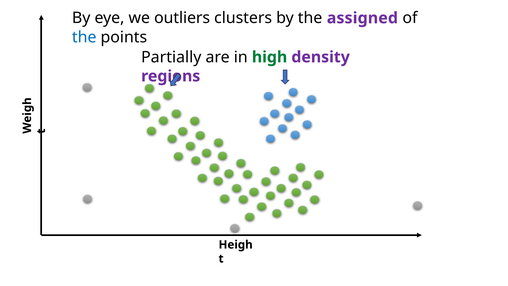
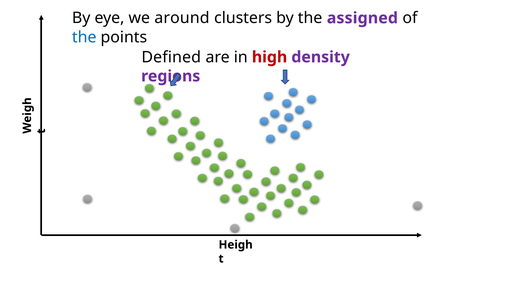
outliers: outliers -> around (182, 18)
Partially: Partially -> Defined (171, 57)
high colour: green -> red (270, 57)
